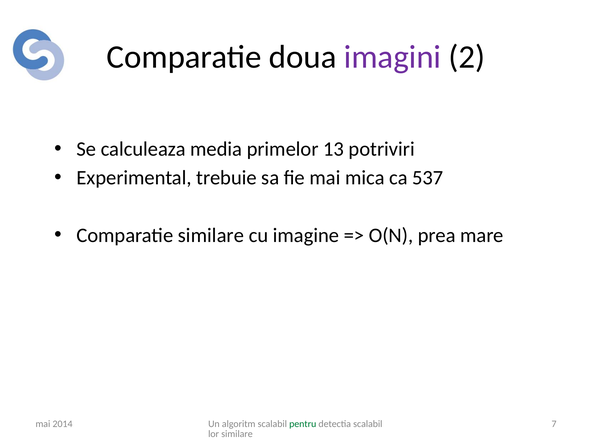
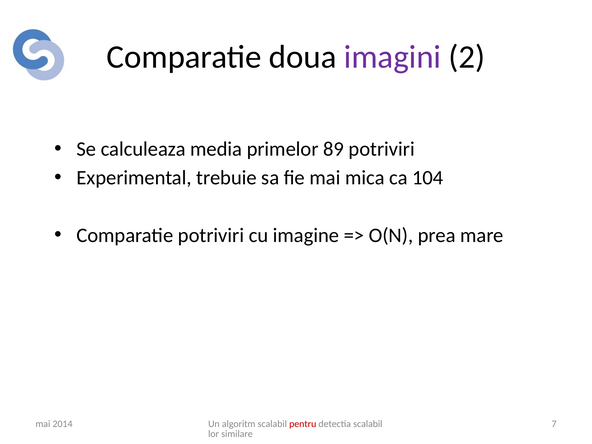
13: 13 -> 89 (334, 149)
537: 537 -> 104 (428, 178)
Comparatie similare: similare -> potriviri (211, 235)
pentru colour: green -> red (303, 424)
